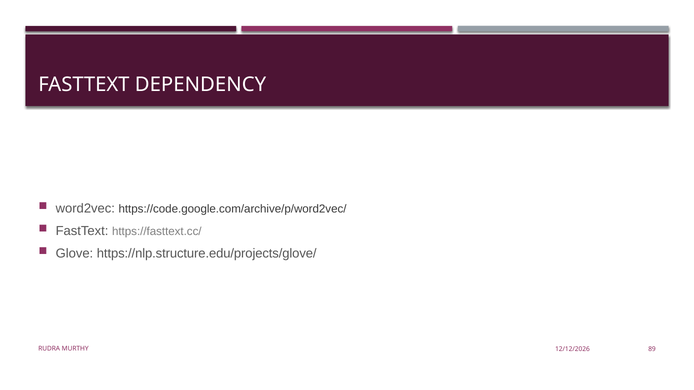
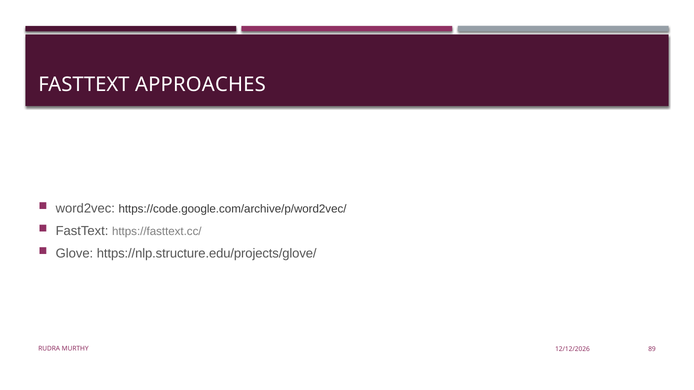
DEPENDENCY: DEPENDENCY -> APPROACHES (200, 84)
